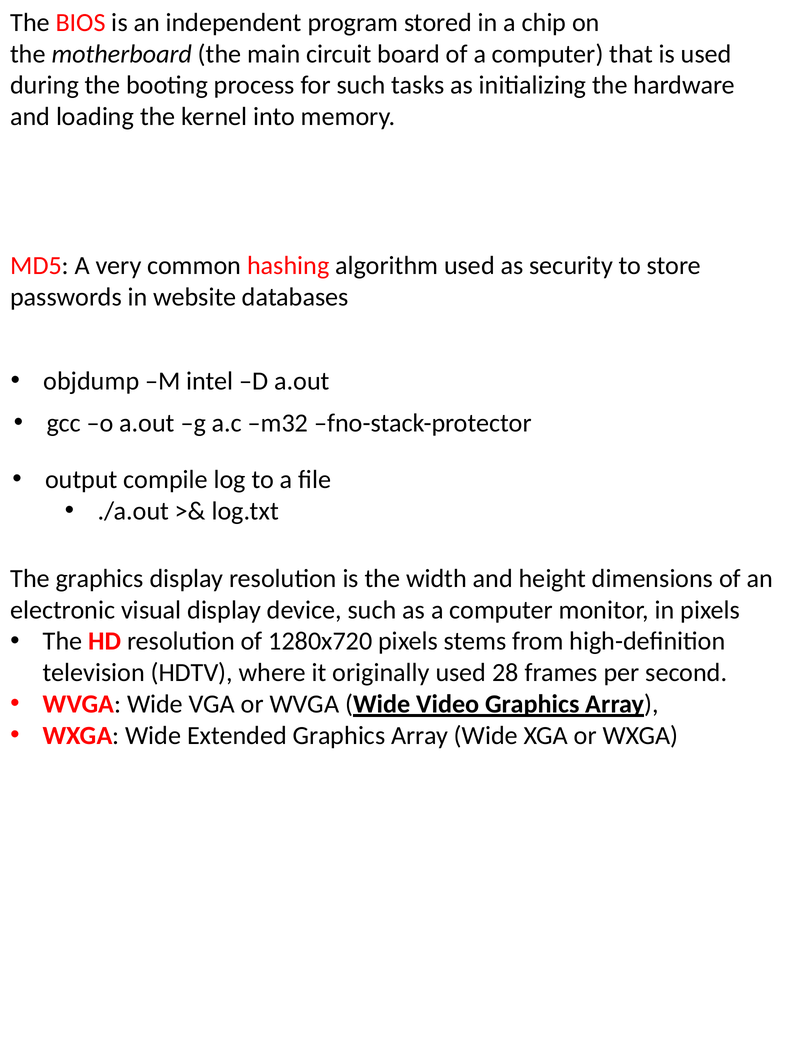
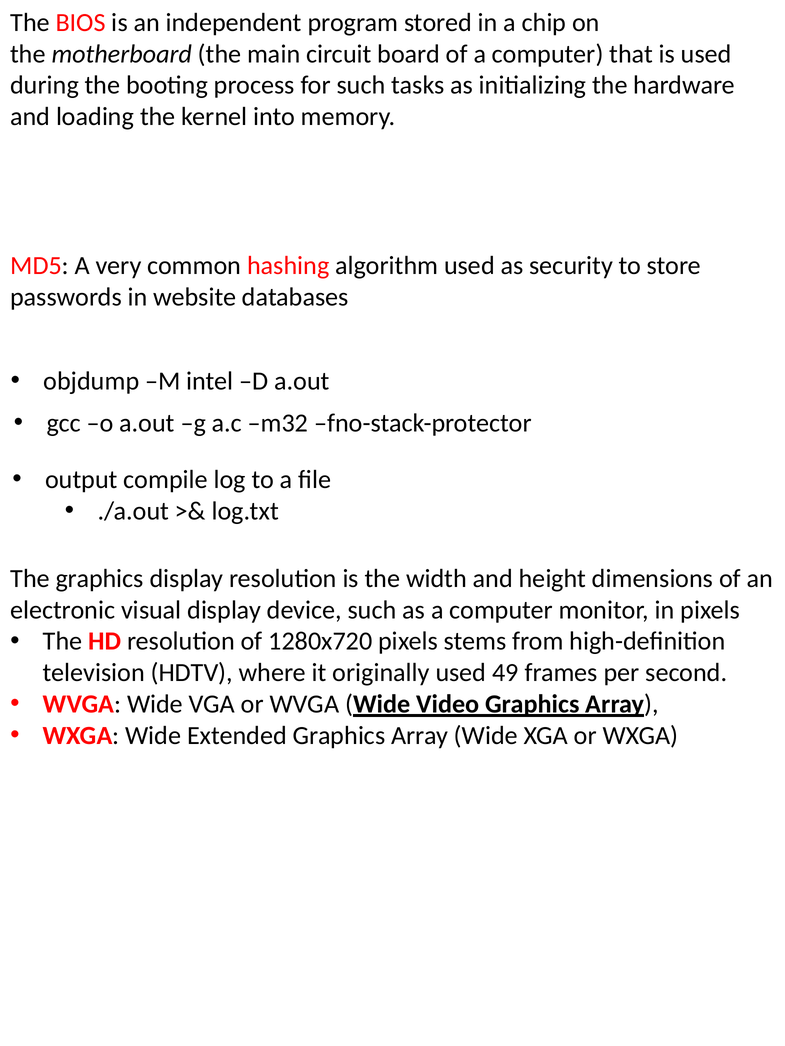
28: 28 -> 49 (505, 673)
